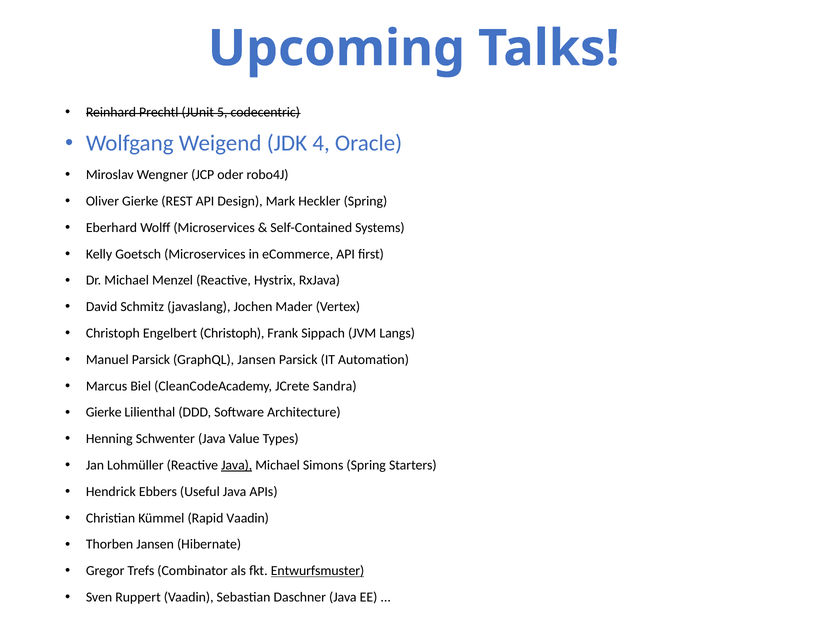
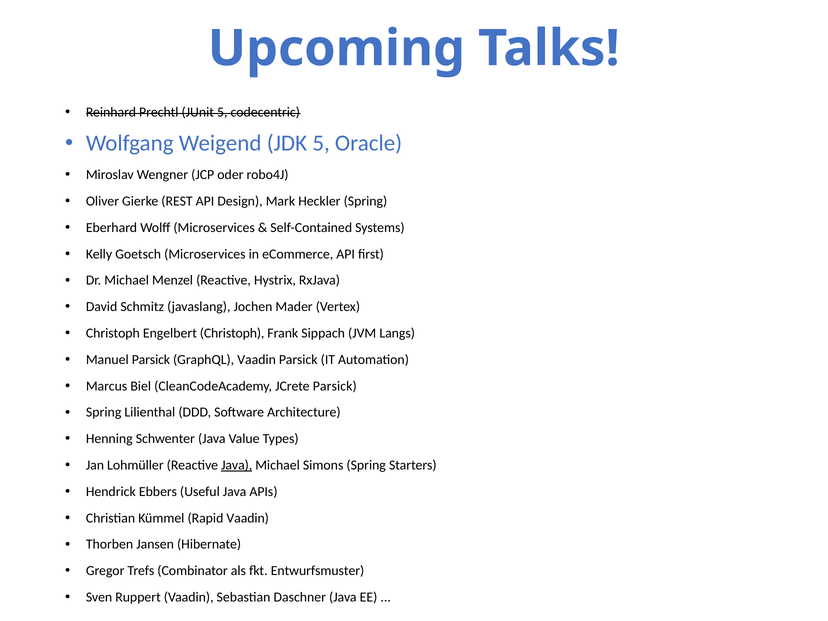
JDK 4: 4 -> 5 (321, 143)
GraphQL Jansen: Jansen -> Vaadin (257, 360)
JCrete Sandra: Sandra -> Parsick (335, 386)
Gierke: Gierke -> Spring (104, 412)
Entwurfsmuster underline: present -> none (318, 571)
